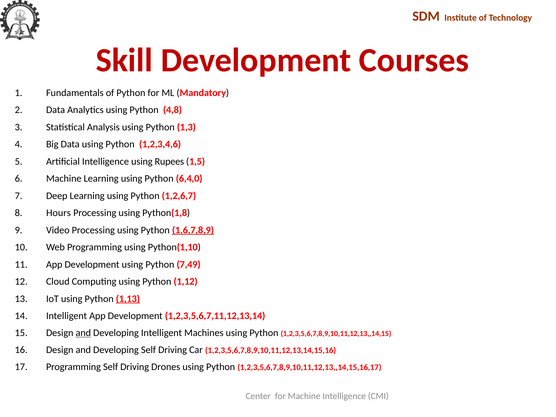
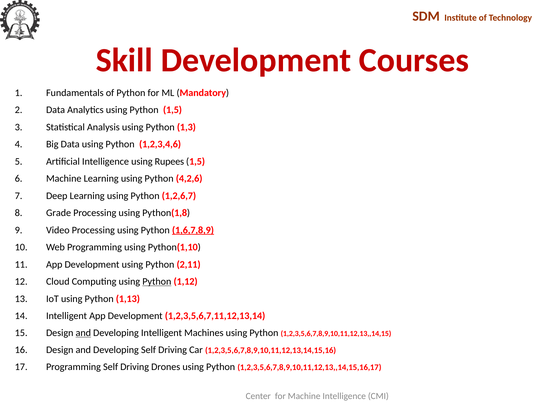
Python 4,8: 4,8 -> 1,5 (172, 110)
6,4,0: 6,4,0 -> 4,2,6 (189, 179)
Hours: Hours -> Grade (59, 213)
7,49: 7,49 -> 2,11 (189, 264)
Python underline: none -> present (157, 282)
1,13 underline: present -> none (128, 299)
